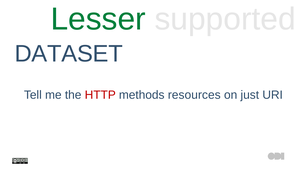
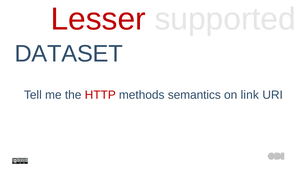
Lesser colour: green -> red (98, 19)
resources: resources -> semantics (194, 95)
just: just -> link (250, 95)
